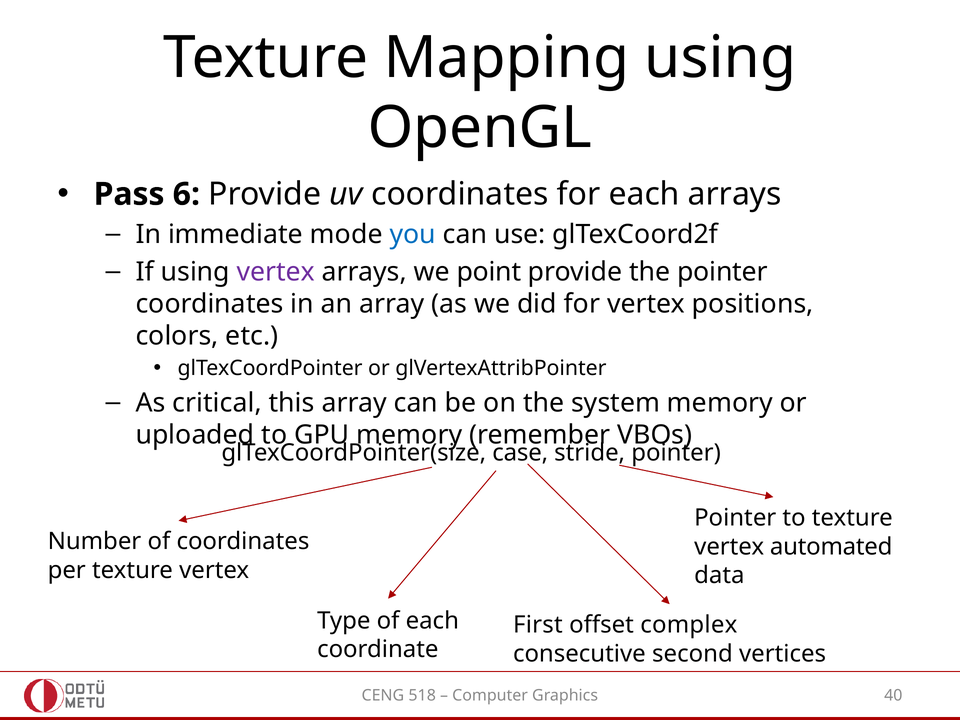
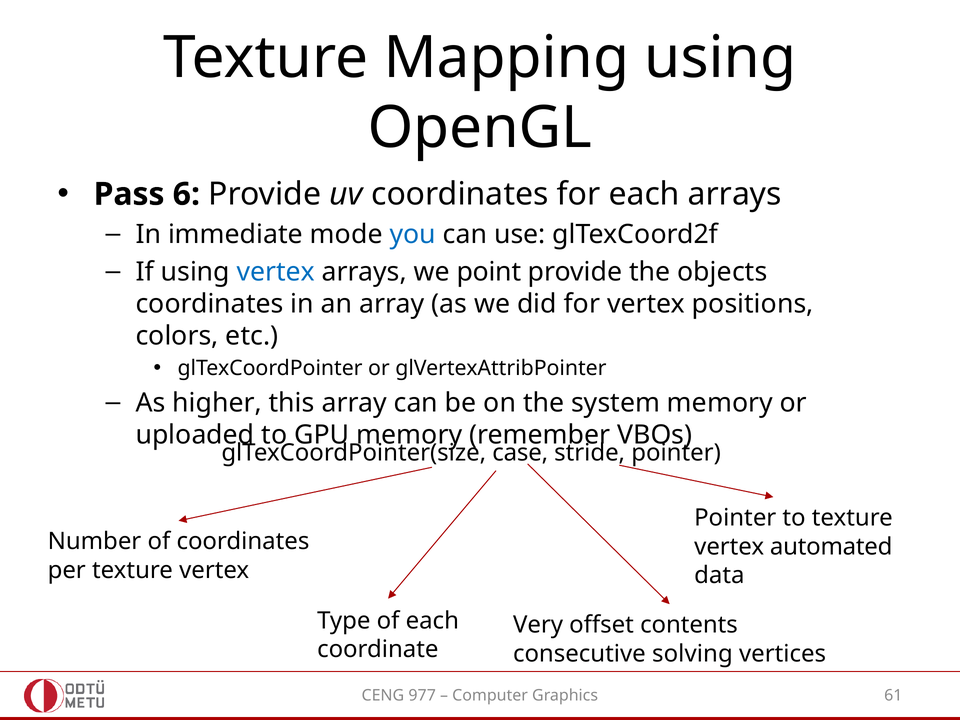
vertex colour: purple -> blue (276, 272)
the pointer: pointer -> objects (722, 272)
critical: critical -> higher (217, 403)
First: First -> Very (538, 625)
complex: complex -> contents (689, 625)
second: second -> solving (692, 654)
518: 518 -> 977 (422, 695)
40: 40 -> 61 (893, 695)
